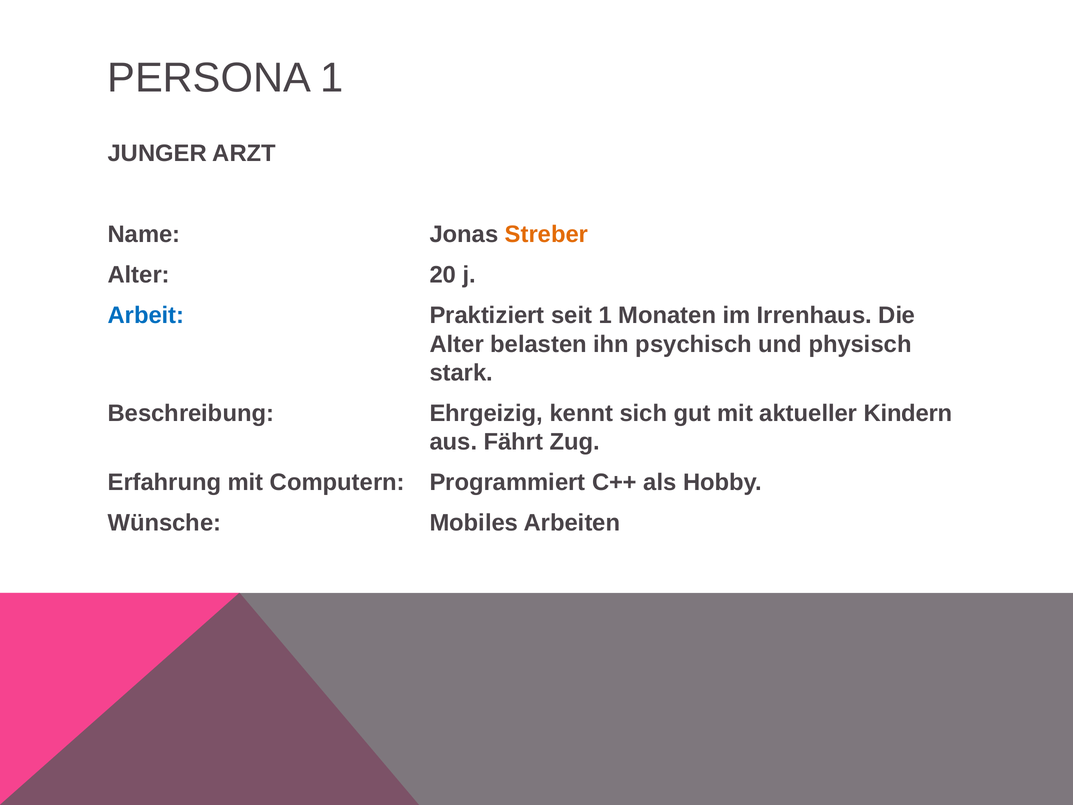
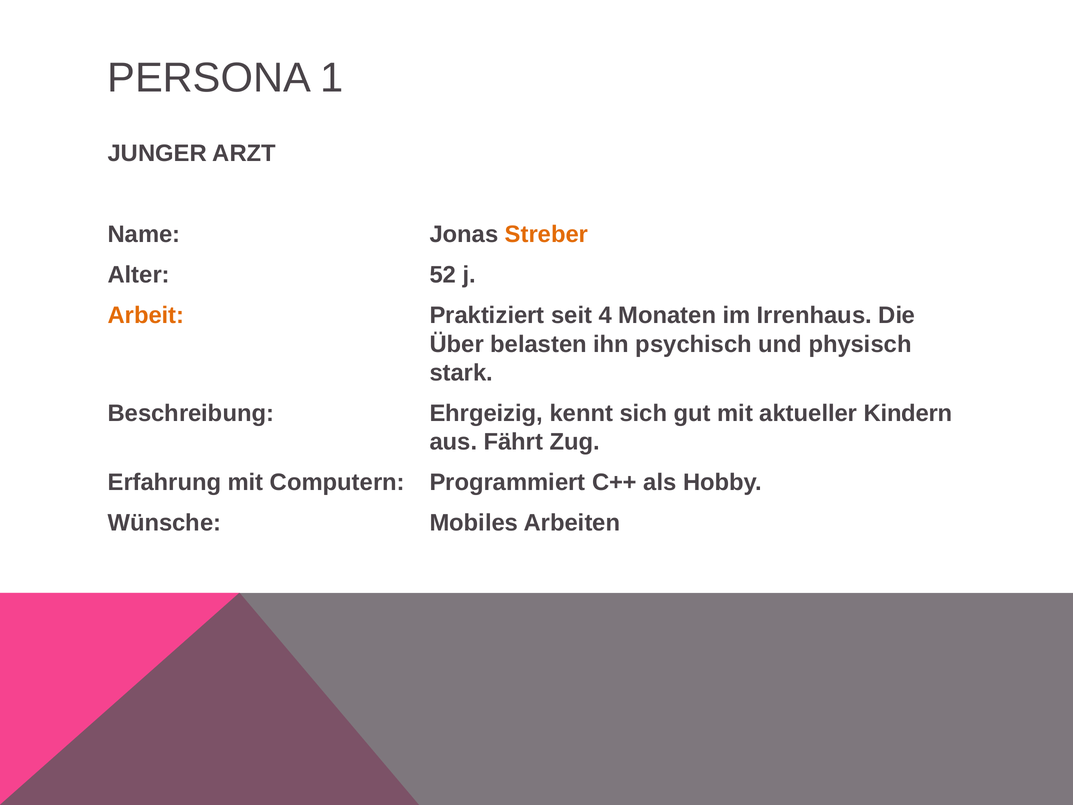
20: 20 -> 52 (443, 275)
Arbeit colour: blue -> orange (146, 315)
seit 1: 1 -> 4 (605, 315)
Alter: Alter -> Über (457, 344)
